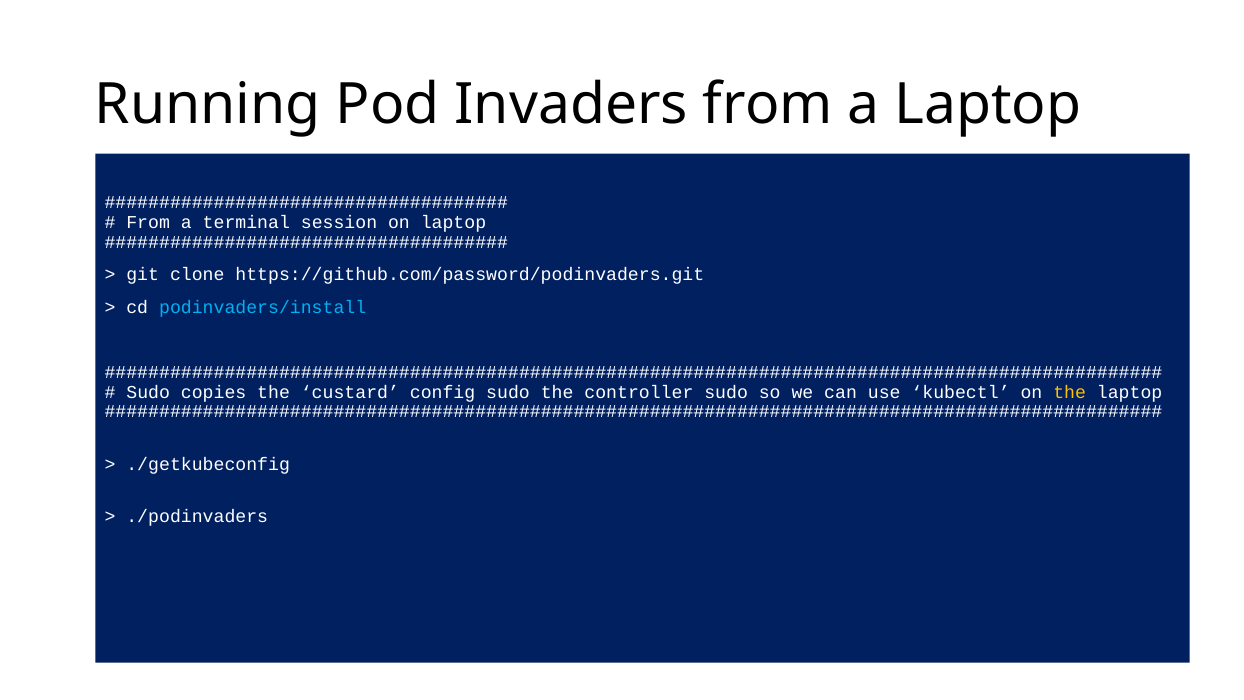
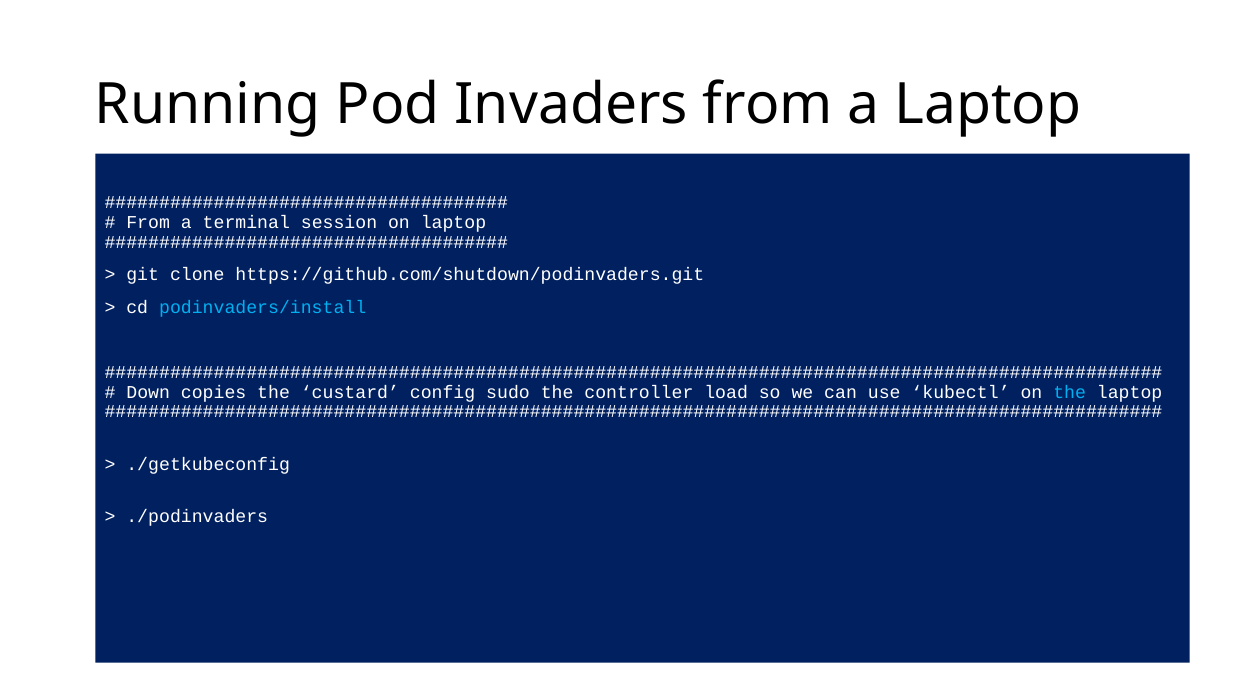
https://github.com/password/podinvaders.git: https://github.com/password/podinvaders.git -> https://github.com/shutdown/podinvaders.git (470, 275)
Sudo: Sudo -> Down (148, 392)
controller sudo: sudo -> load (726, 392)
the colour: yellow -> light blue (1070, 392)
